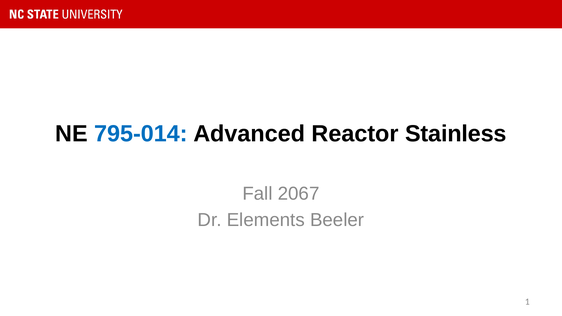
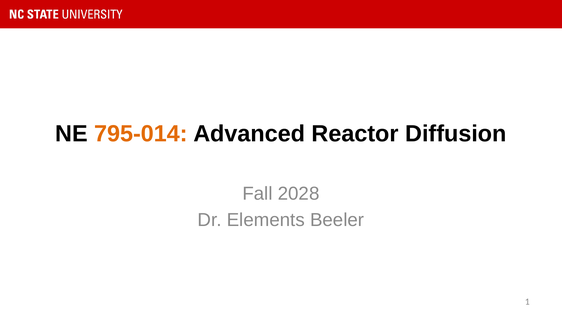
795-014 colour: blue -> orange (141, 134)
Stainless: Stainless -> Diffusion (456, 134)
2067: 2067 -> 2028 (299, 194)
